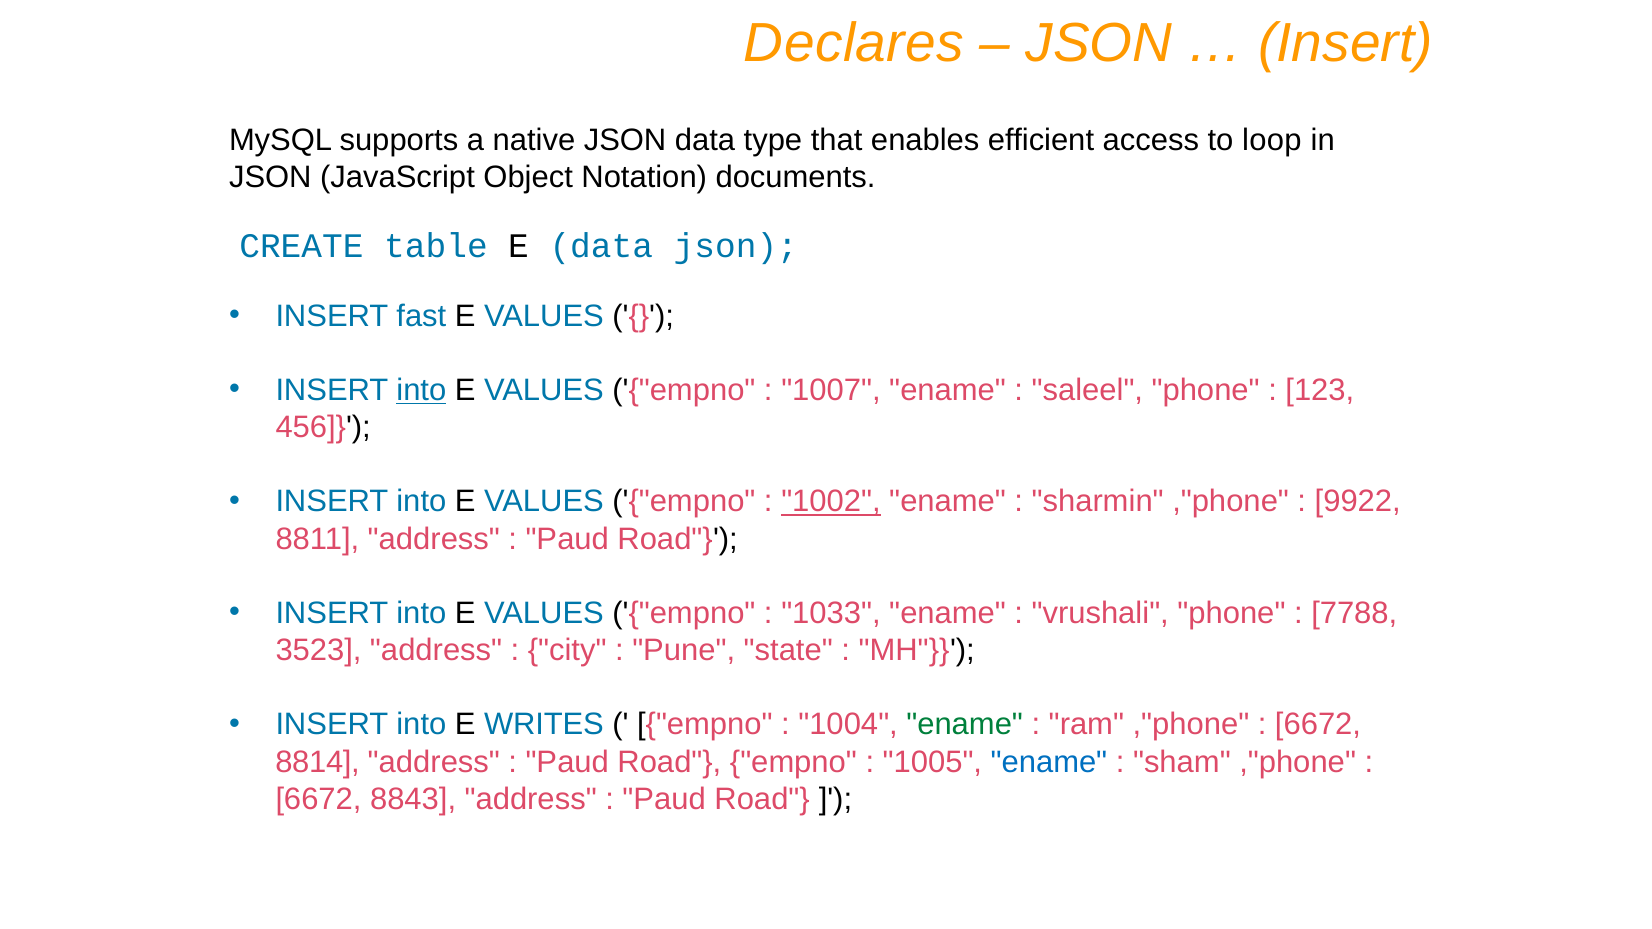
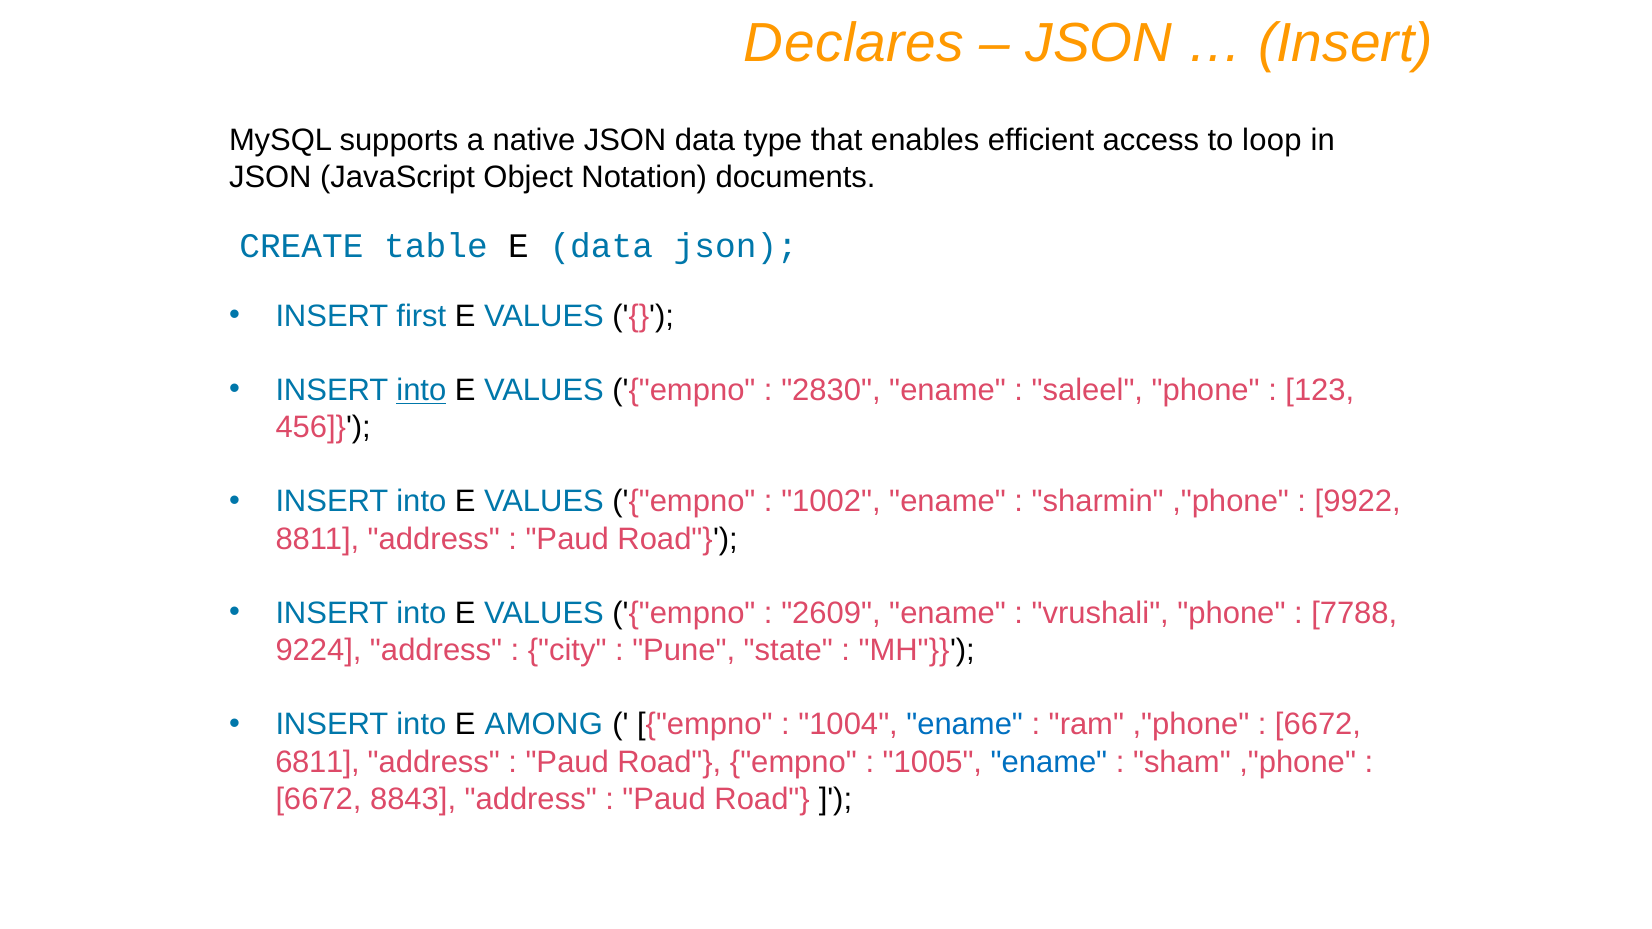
fast: fast -> first (421, 316)
1007: 1007 -> 2830 (831, 390)
1002 underline: present -> none (831, 502)
1033: 1033 -> 2609 (831, 613)
3523: 3523 -> 9224 (318, 651)
WRITES: WRITES -> AMONG (544, 725)
ename colour: green -> blue (965, 725)
8814: 8814 -> 6811 (318, 762)
